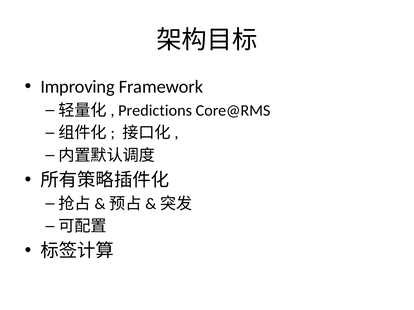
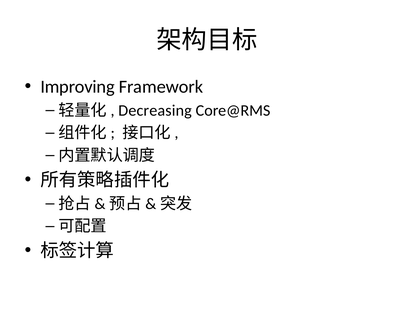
Predictions: Predictions -> Decreasing (155, 111)
